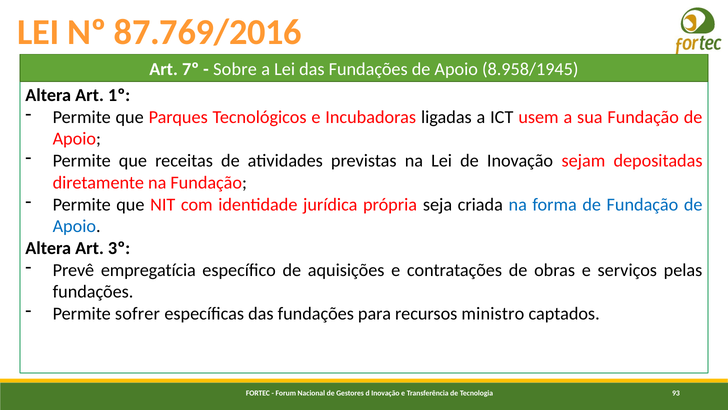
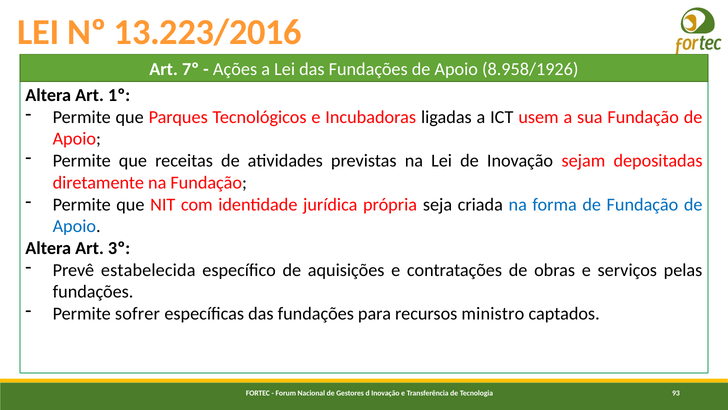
87.769/2016: 87.769/2016 -> 13.223/2016 (208, 32)
Sobre: Sobre -> Ações (235, 69)
8.958/1945: 8.958/1945 -> 8.958/1926 (530, 69)
empregatícia: empregatícia -> estabelecida (148, 270)
